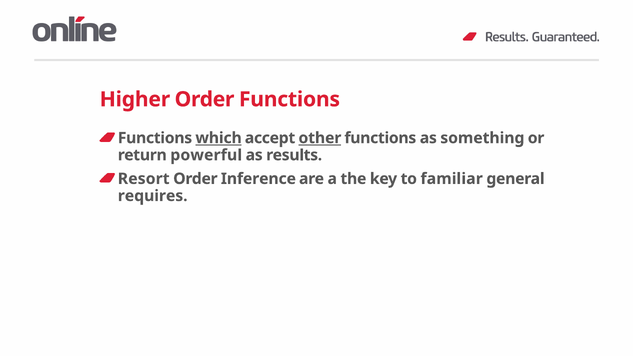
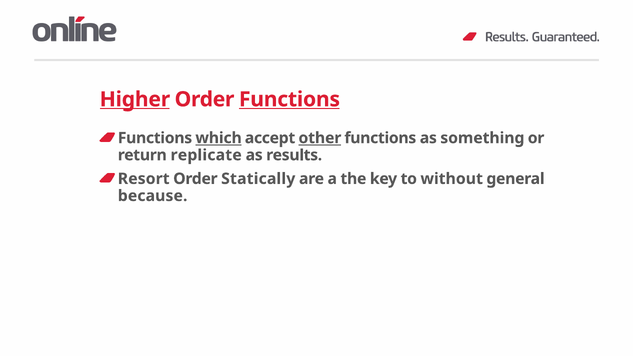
Higher underline: none -> present (135, 99)
Functions underline: none -> present (289, 99)
powerful: powerful -> replicate (206, 155)
Inference: Inference -> Statically (258, 179)
familiar: familiar -> without (452, 179)
requires: requires -> because (153, 196)
